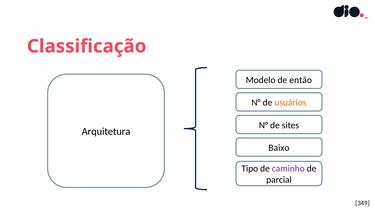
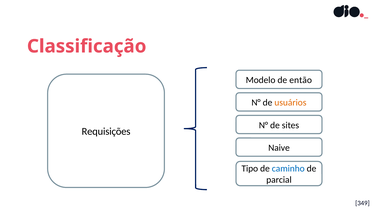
Arquitetura: Arquitetura -> Requisições (106, 131)
Baixo: Baixo -> Naive (279, 148)
caminho colour: purple -> blue (288, 169)
